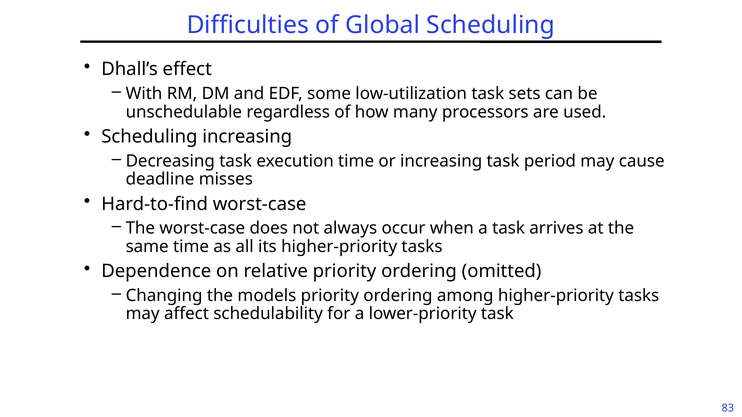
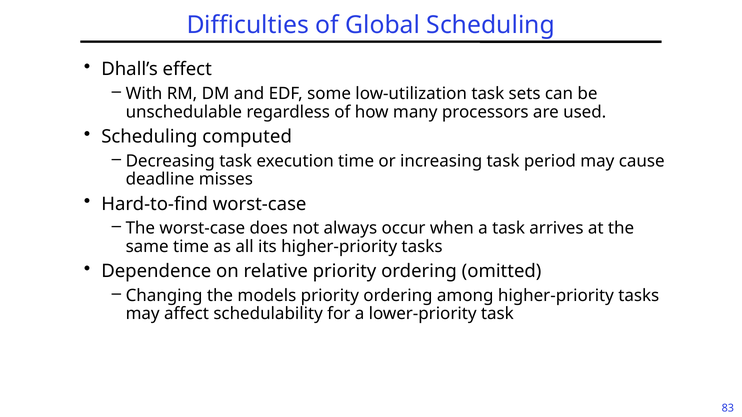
Scheduling increasing: increasing -> computed (247, 137)
